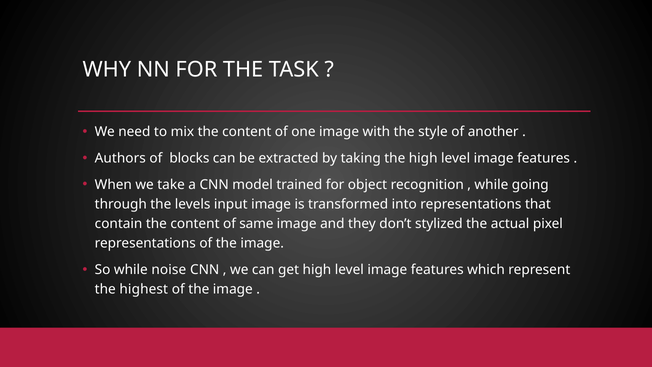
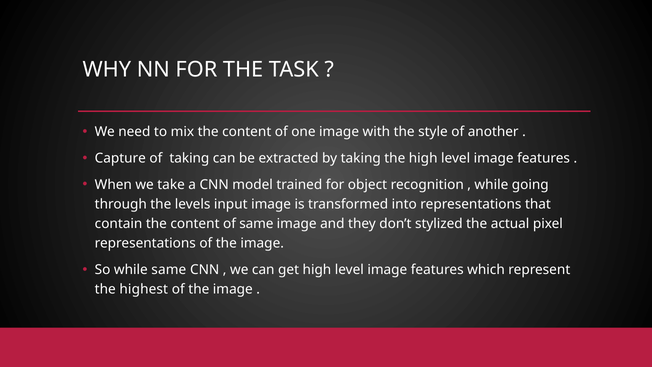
Authors: Authors -> Capture (120, 158)
of blocks: blocks -> taking (189, 158)
while noise: noise -> same (169, 270)
